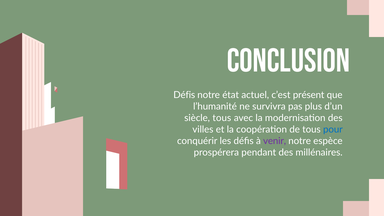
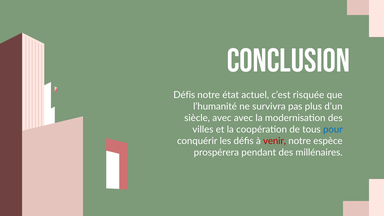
présent: présent -> risquée (309, 95)
siècle tous: tous -> avec (222, 118)
venir colour: purple -> red (275, 141)
